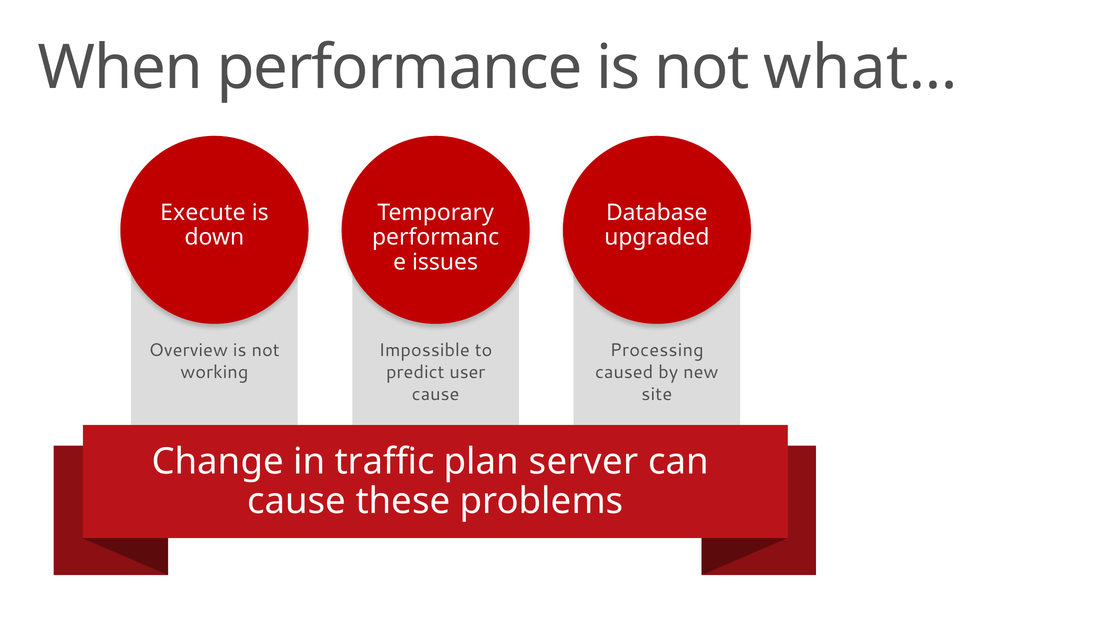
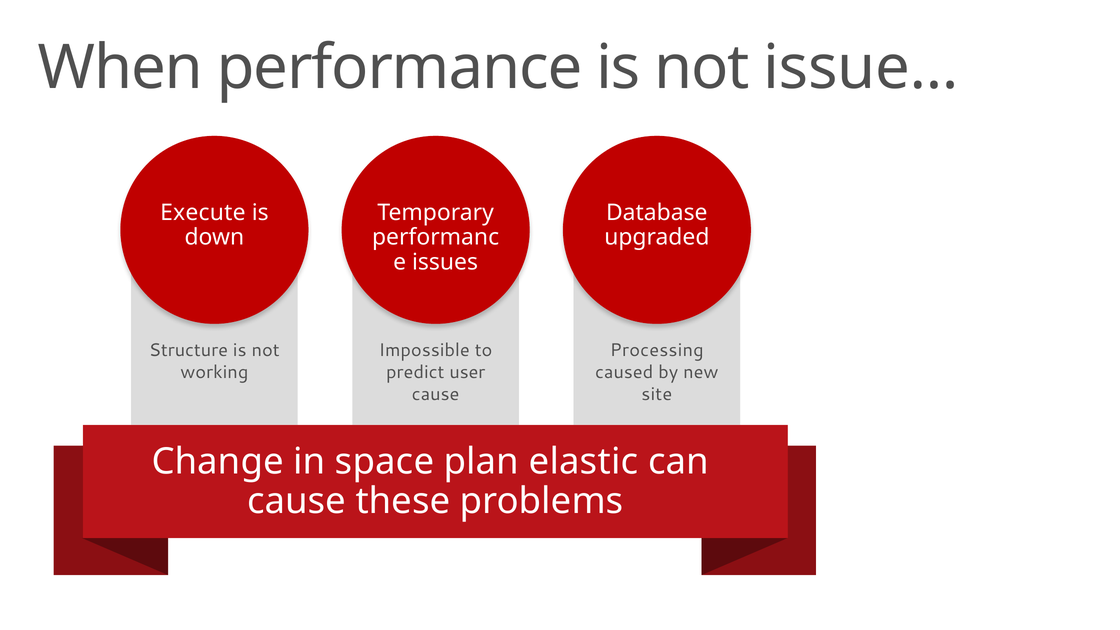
what…: what… -> issue… (861, 68)
Overview: Overview -> Structure (188, 350)
traffic: traffic -> space (385, 461)
server: server -> elastic (584, 461)
